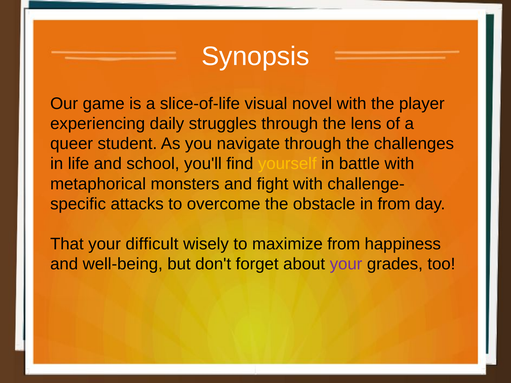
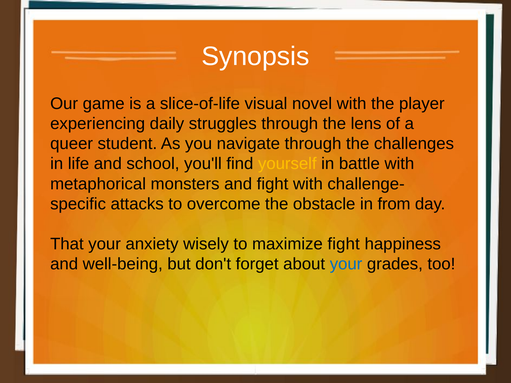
difficult: difficult -> anxiety (152, 244)
maximize from: from -> fight (344, 244)
your colour: purple -> blue (346, 264)
